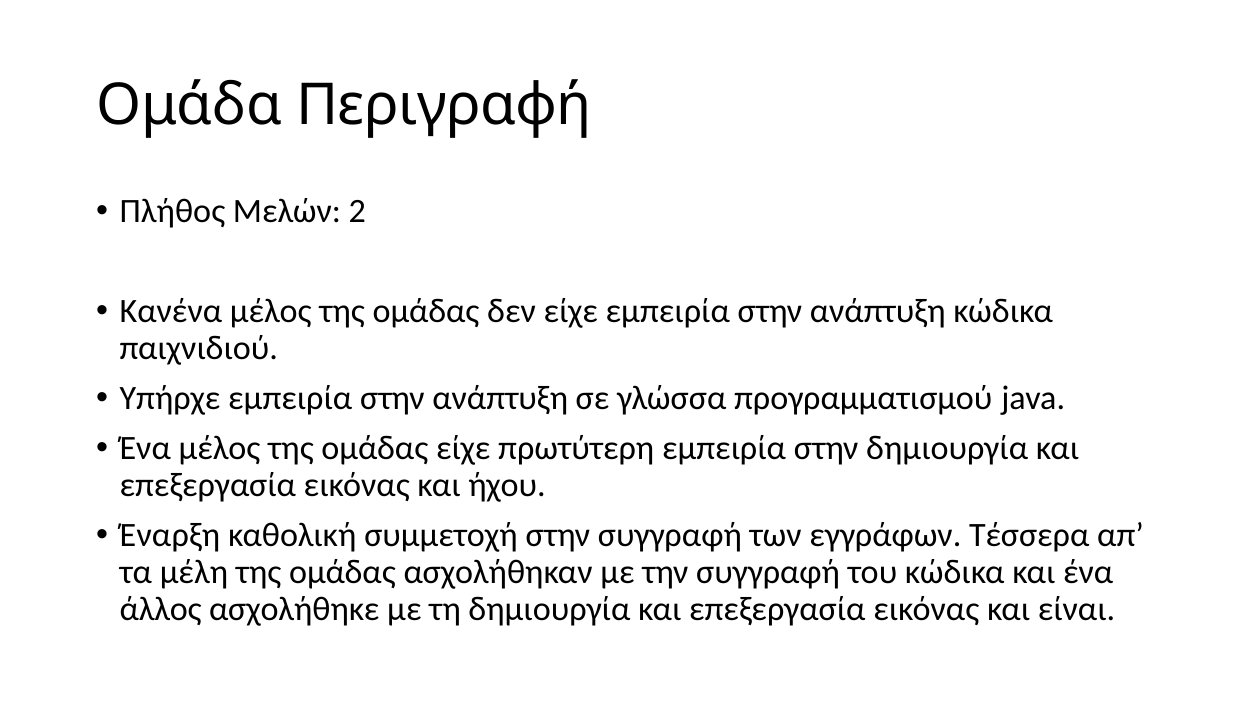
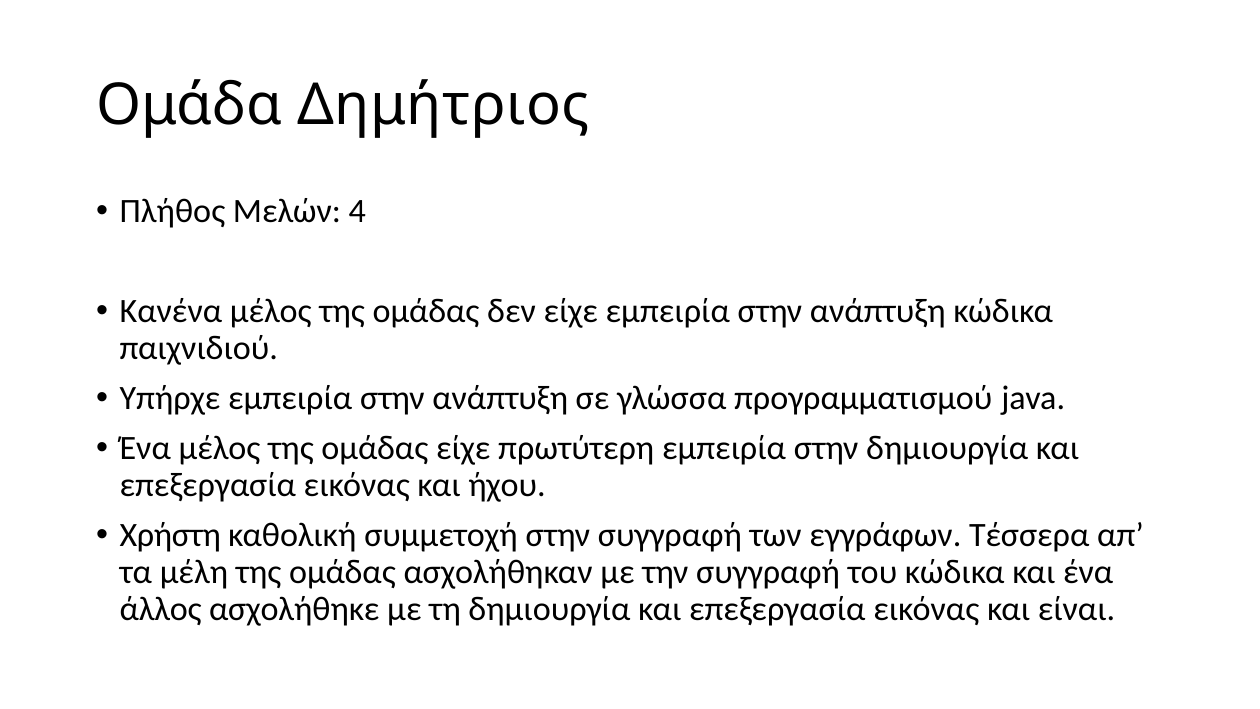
Περιγραφή: Περιγραφή -> Δημήτριος (444, 106)
2: 2 -> 4 (357, 212)
Έναρξη: Έναρξη -> Χρήστη (170, 535)
